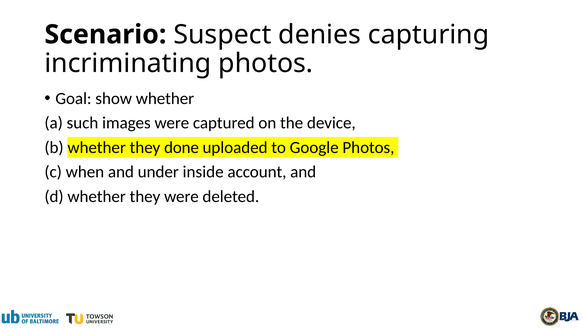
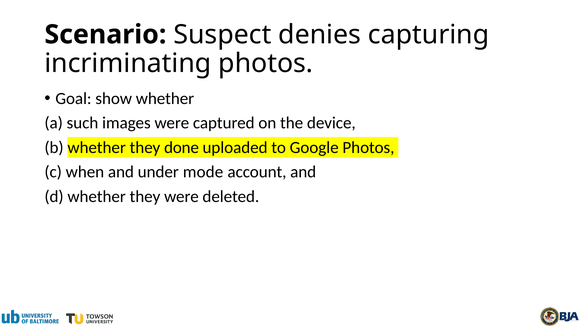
inside: inside -> mode (203, 172)
